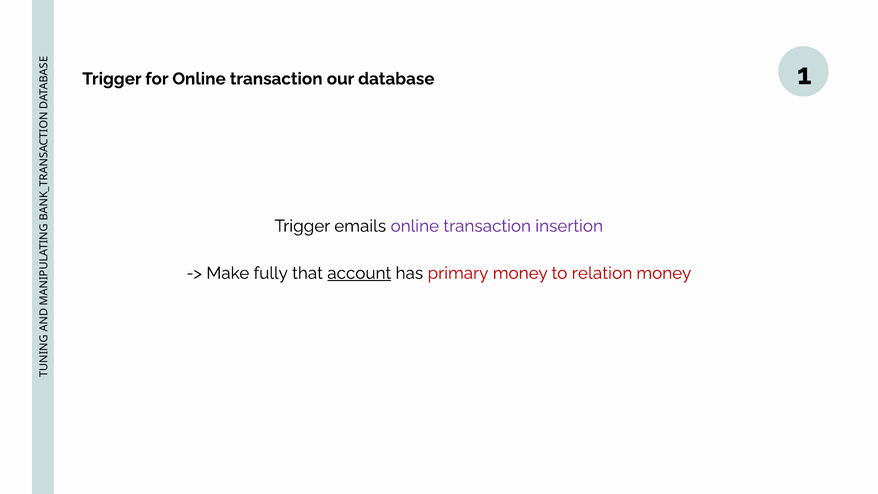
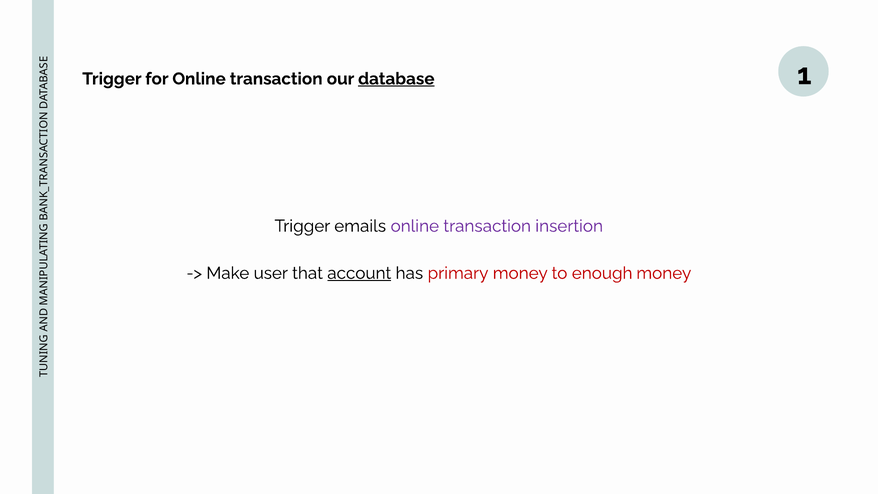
database underline: none -> present (396, 79)
fully: fully -> user (271, 273)
relation: relation -> enough (602, 273)
